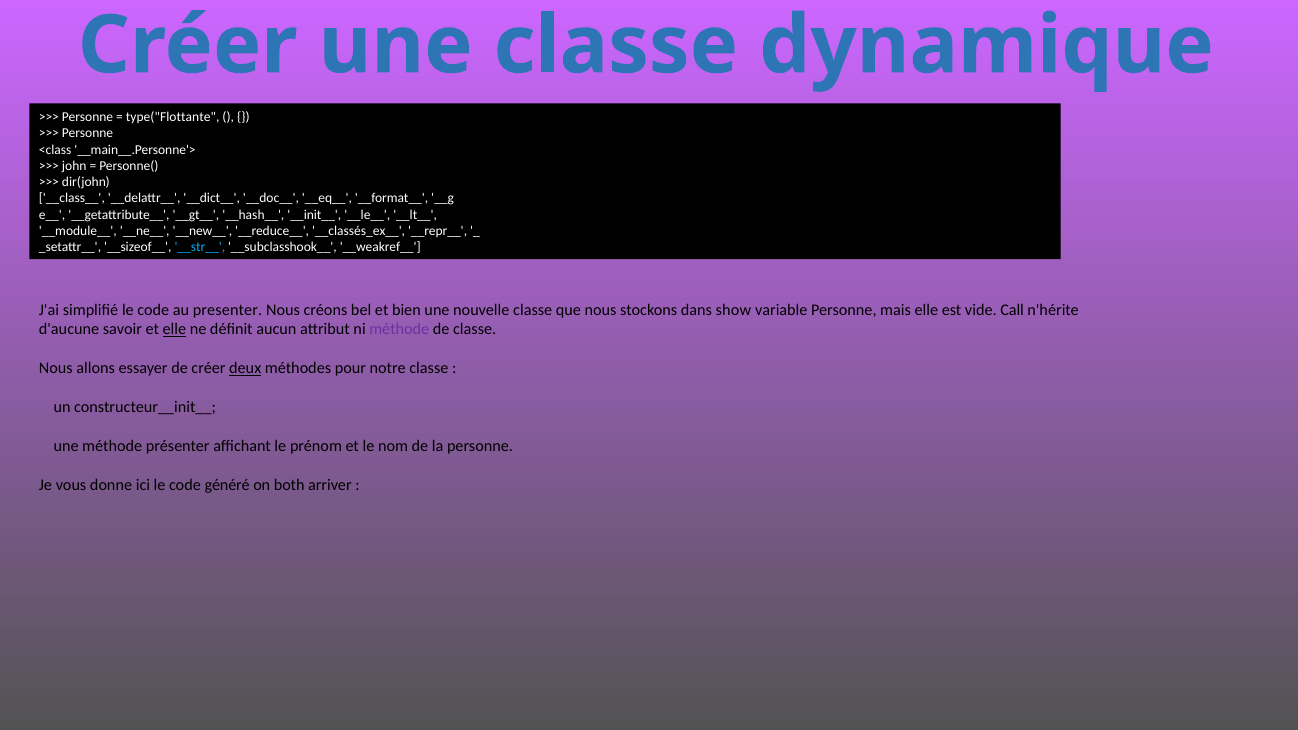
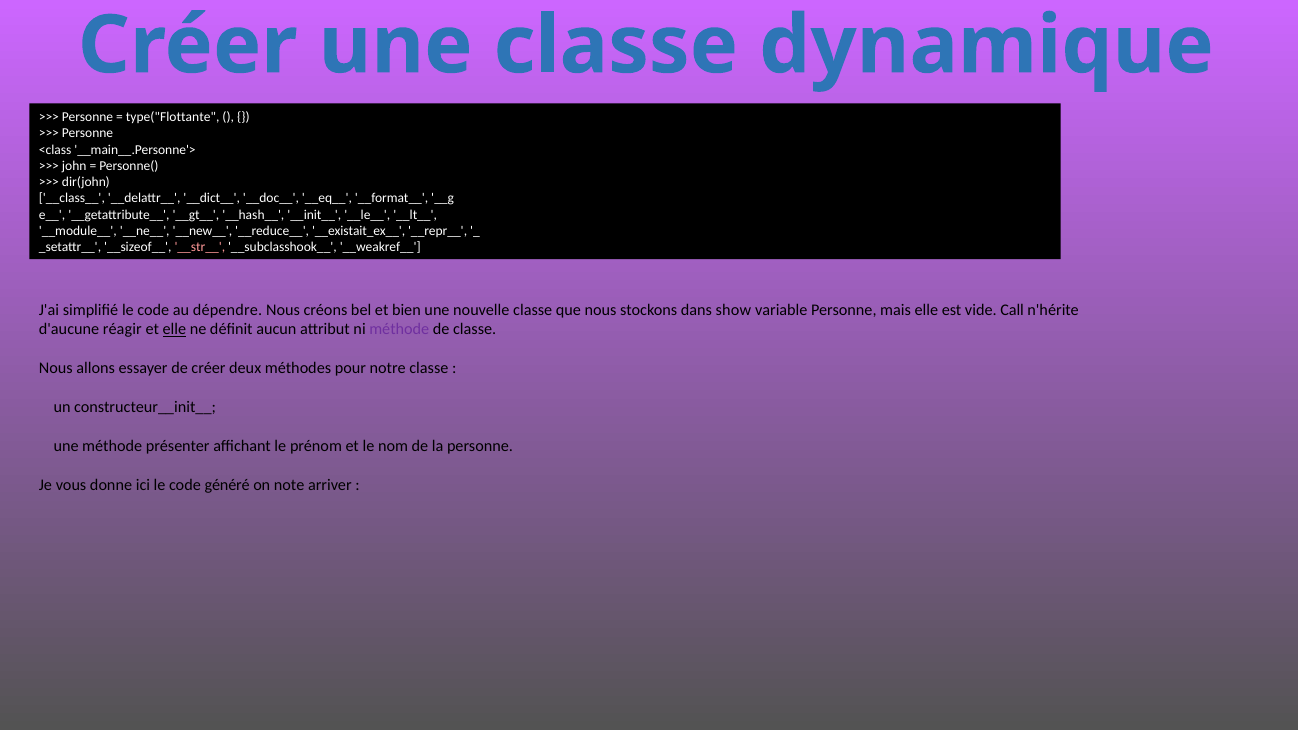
__classés_ex__: __classés_ex__ -> __existait_ex__ (359, 231)
__str__ colour: light blue -> pink (200, 247)
presenter: presenter -> dépendre (228, 310)
savoir: savoir -> réagir (122, 329)
deux underline: present -> none (245, 368)
both: both -> note (289, 485)
